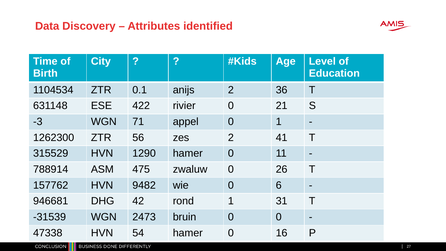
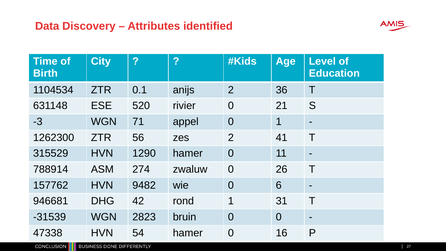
422: 422 -> 520 (141, 106)
475: 475 -> 274 (141, 169)
2473: 2473 -> 2823 (144, 217)
